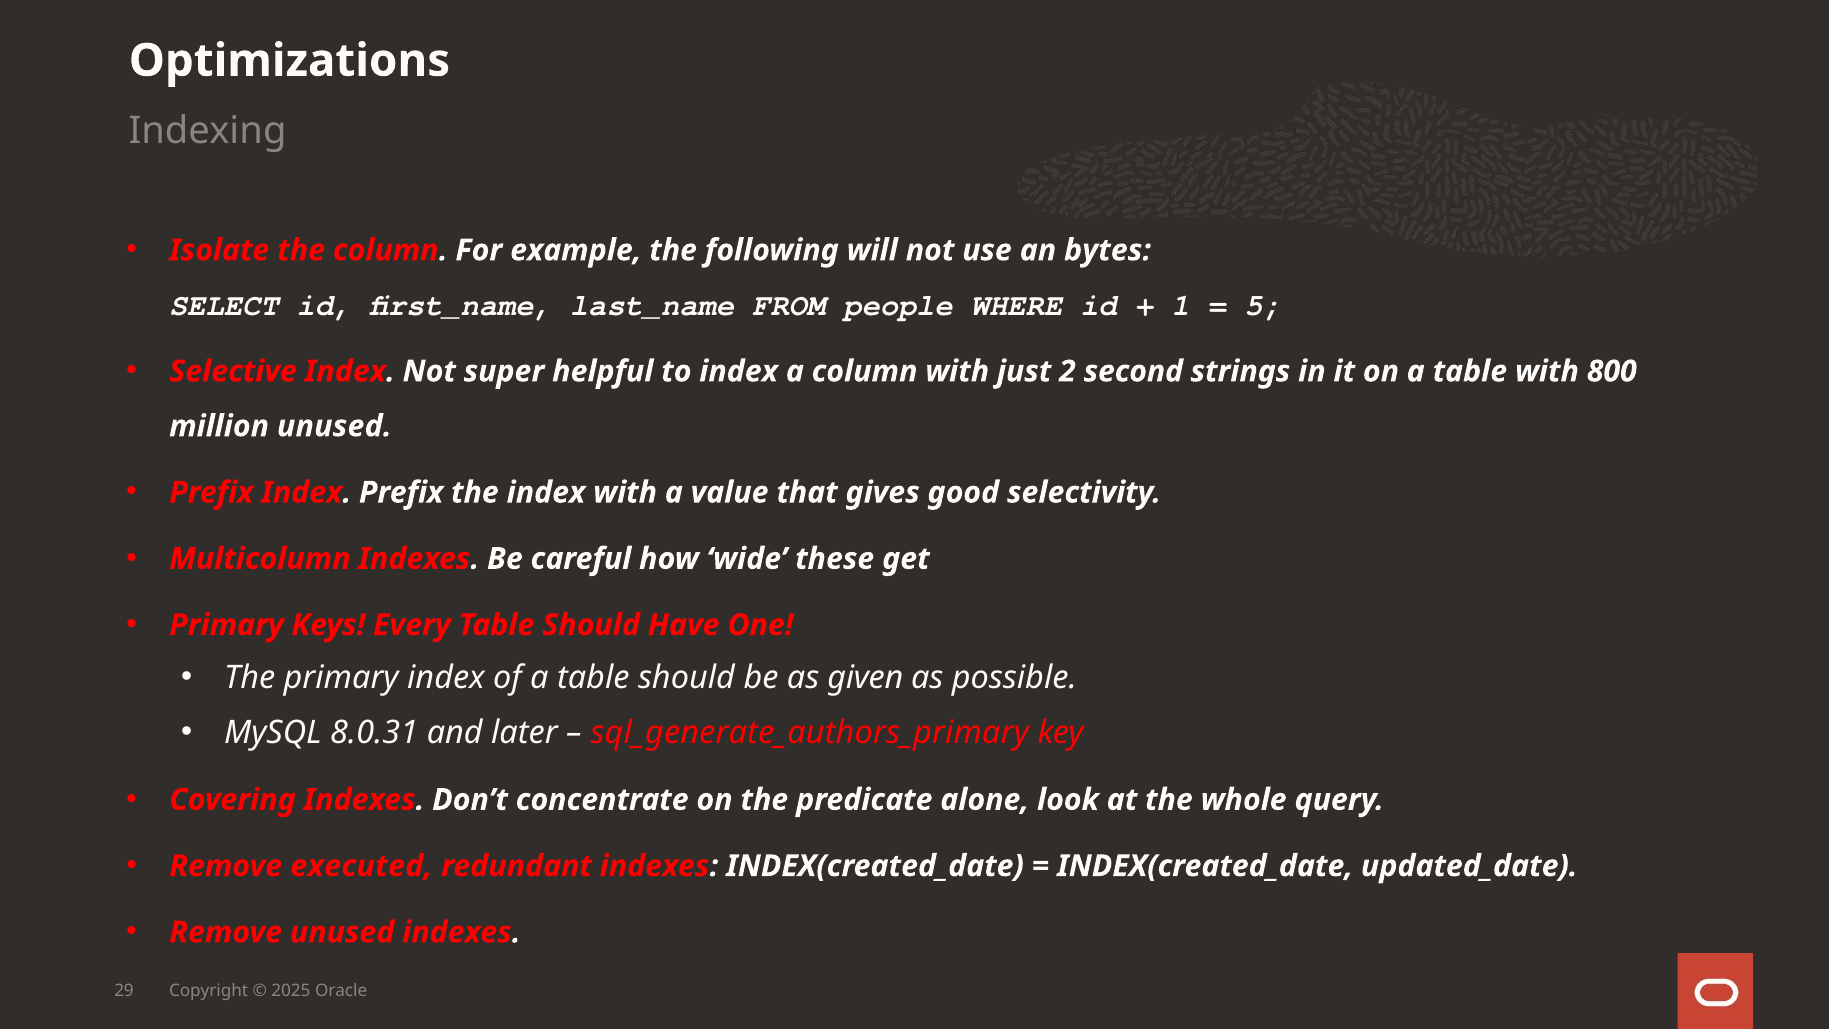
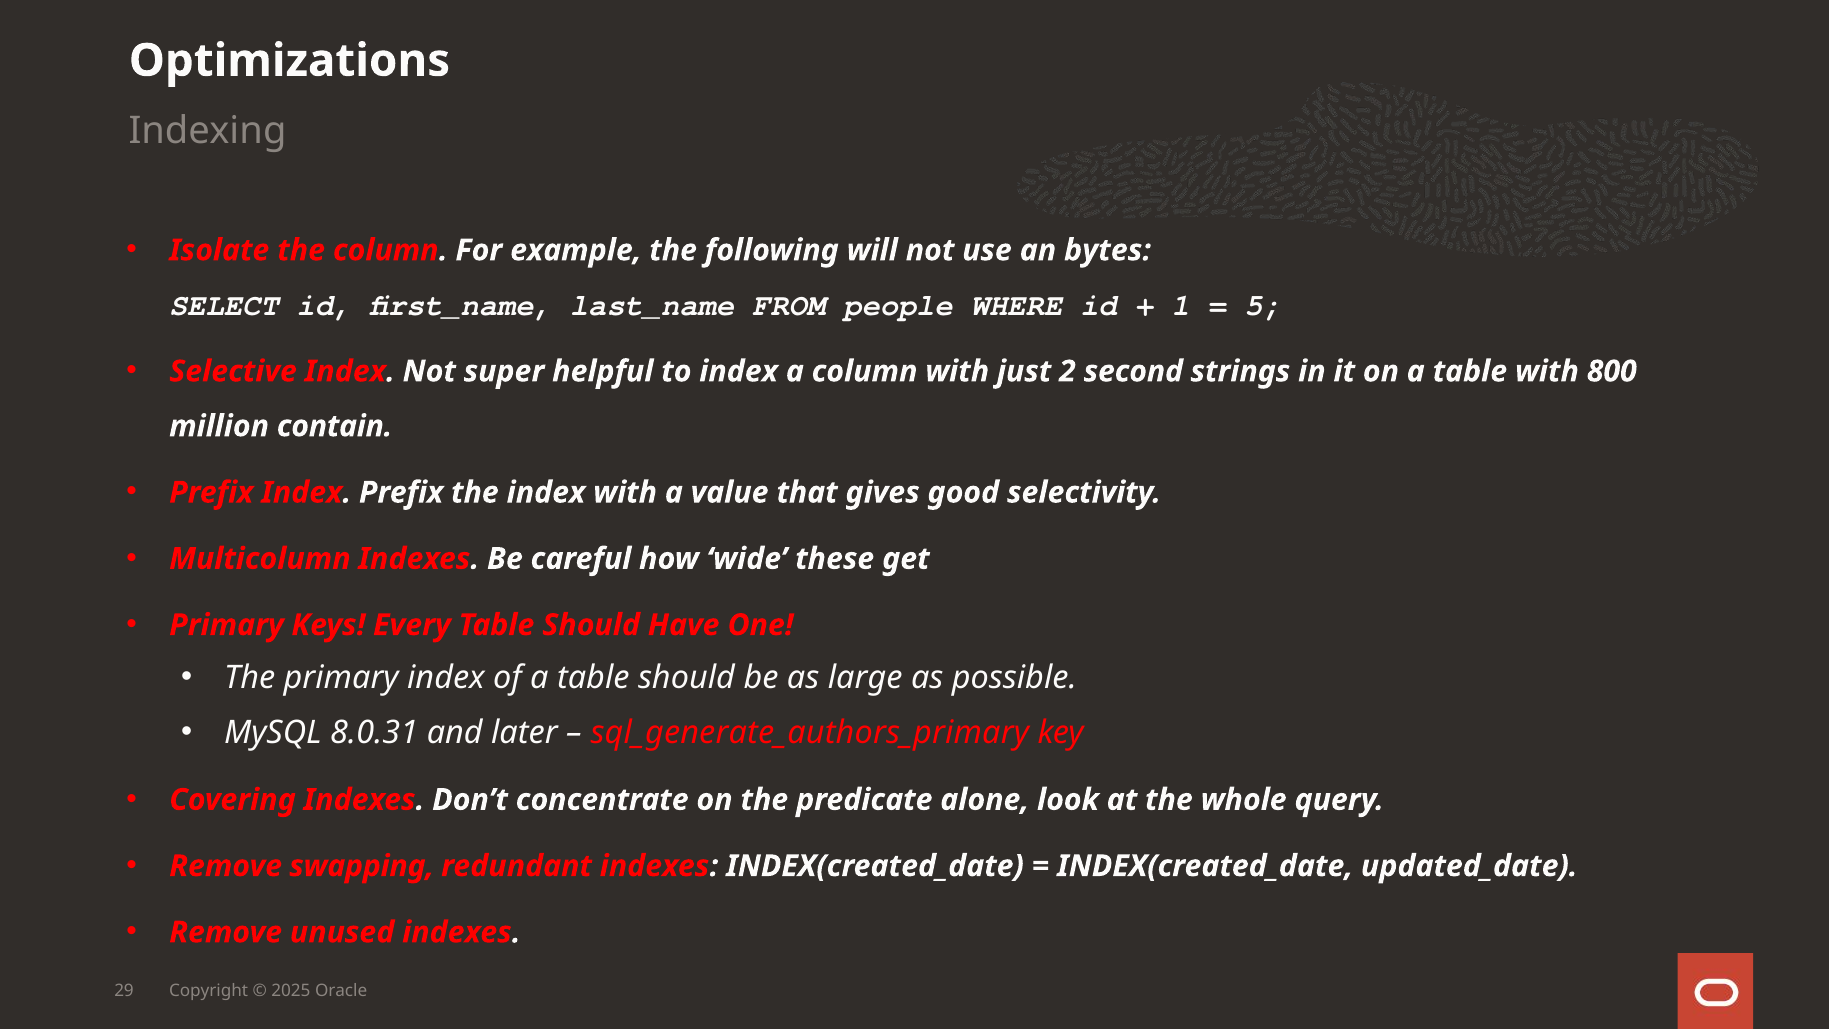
million unused: unused -> contain (335, 426)
given: given -> large (865, 678)
executed: executed -> swapping (362, 866)
